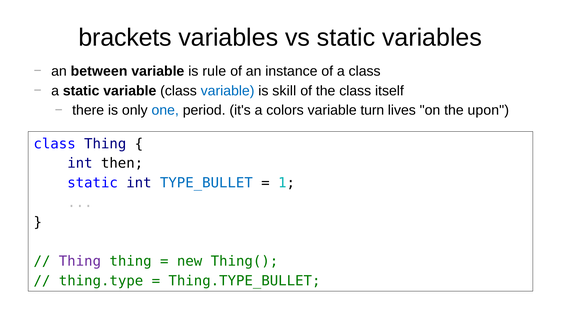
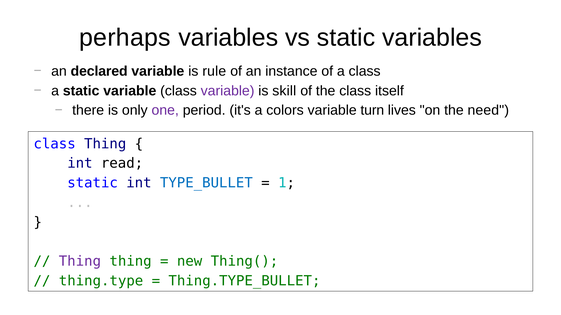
brackets: brackets -> perhaps (125, 38)
between: between -> declared (99, 71)
variable colour: blue -> purple (228, 91)
one colour: blue -> purple (165, 111)
upon: upon -> need (488, 111)
then: then -> read (122, 164)
